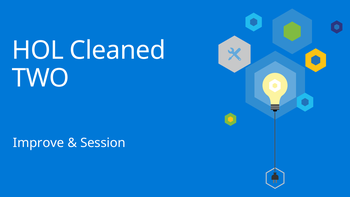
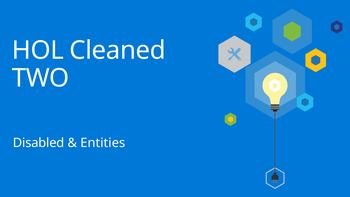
Improve: Improve -> Disabled (39, 143)
Session: Session -> Entities (103, 143)
